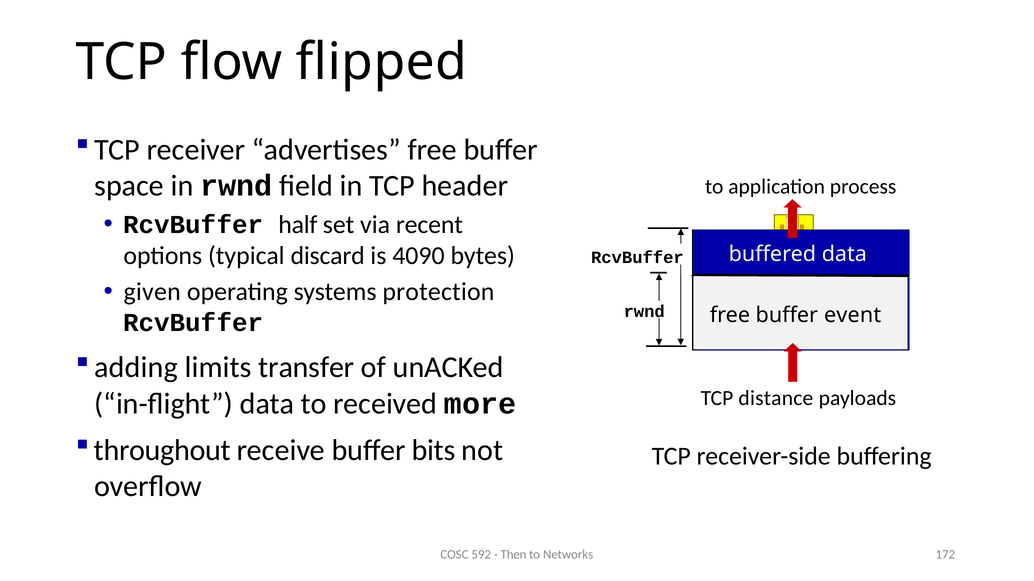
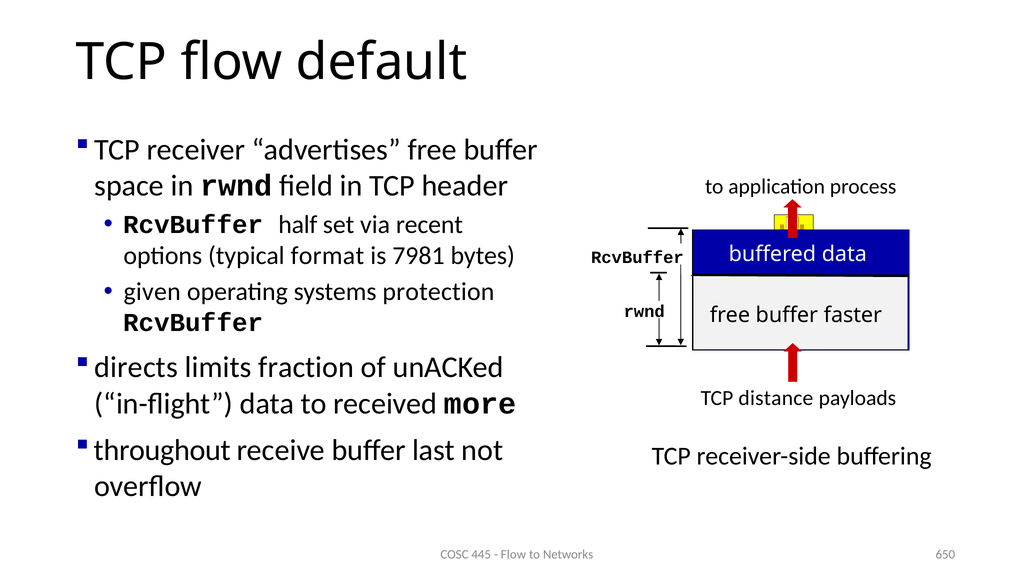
flipped: flipped -> default (382, 62)
discard: discard -> format (327, 256)
4090: 4090 -> 7981 (418, 256)
event: event -> faster (853, 315)
adding: adding -> directs (136, 368)
transfer: transfer -> fraction (306, 368)
bits: bits -> last (434, 451)
592: 592 -> 445 (481, 555)
Then: Then -> Flow (513, 555)
172: 172 -> 650 (945, 555)
